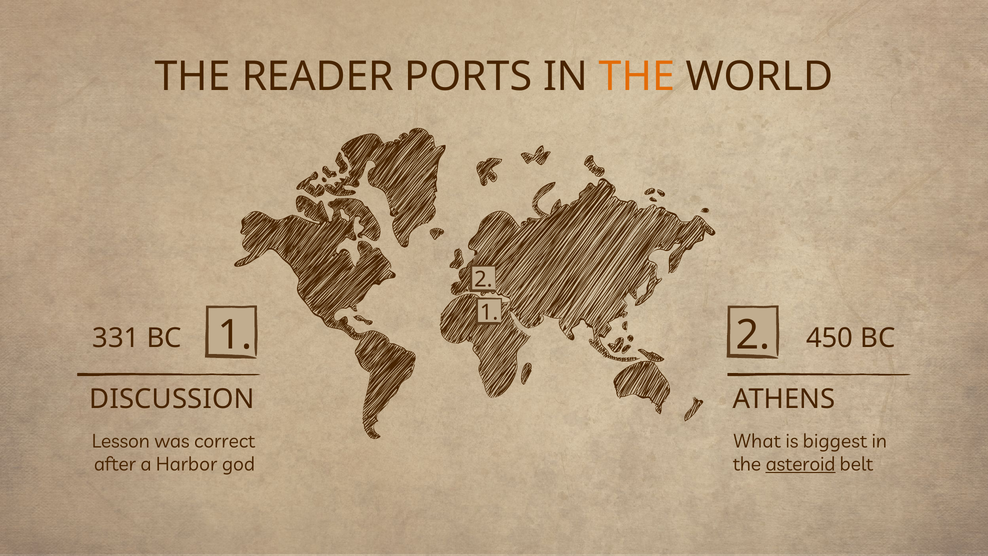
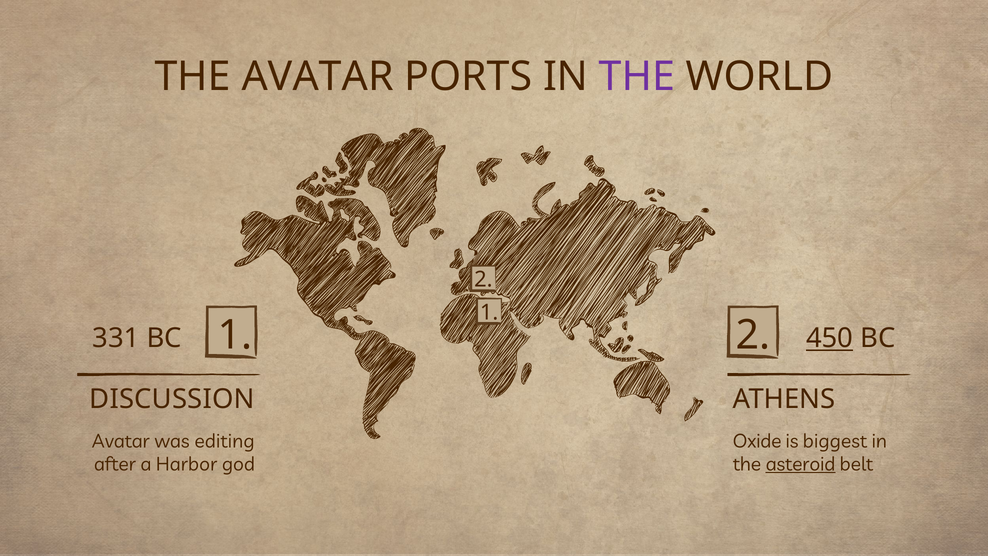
THE READER: READER -> AVATAR (318, 77)
THE colour: orange -> purple (637, 77)
450 underline: none -> present (830, 338)
Lesson: Lesson -> Avatar (121, 441)
correct: correct -> editing (224, 441)
What: What -> Oxide (757, 441)
